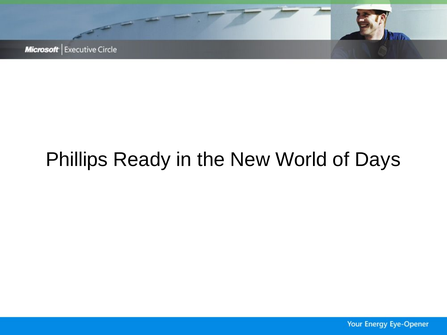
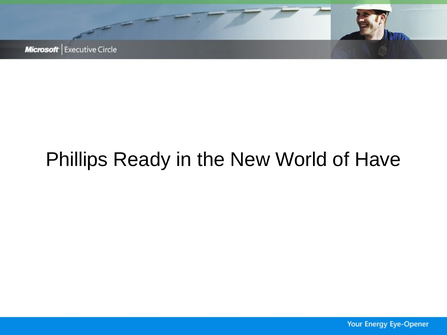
Days: Days -> Have (378, 160)
